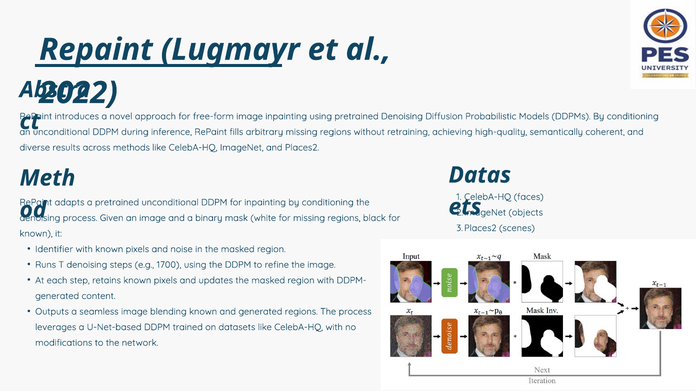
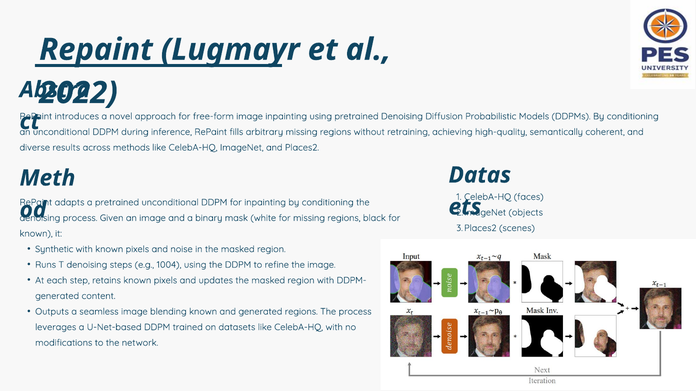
Identifier: Identifier -> Synthetic (54, 249)
1700: 1700 -> 1004 (169, 265)
